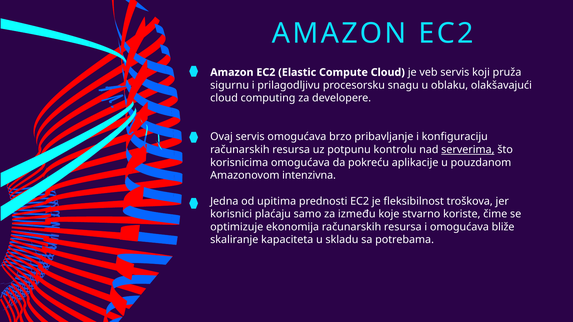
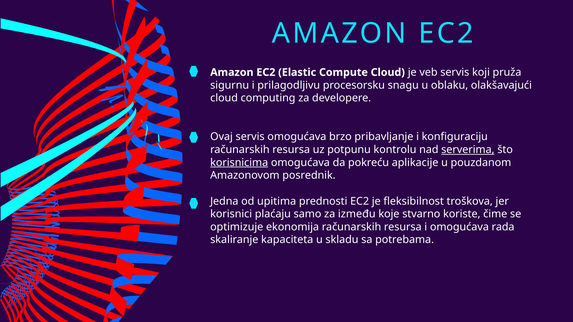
korisnicima underline: none -> present (239, 163)
intenzivna: intenzivna -> posrednik (309, 176)
bliže: bliže -> rada (503, 227)
